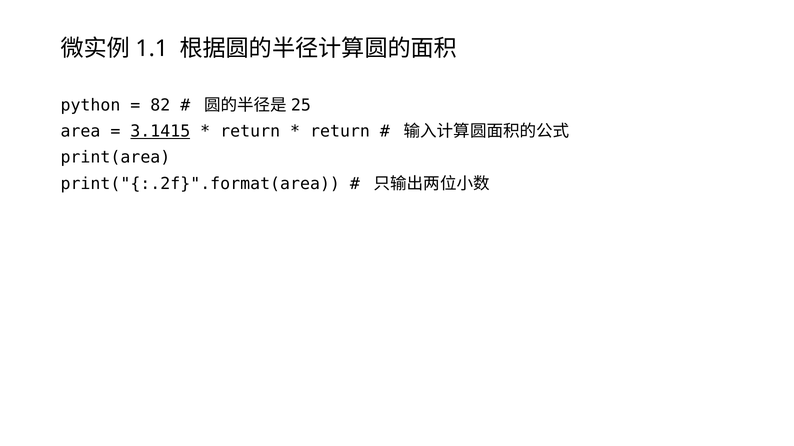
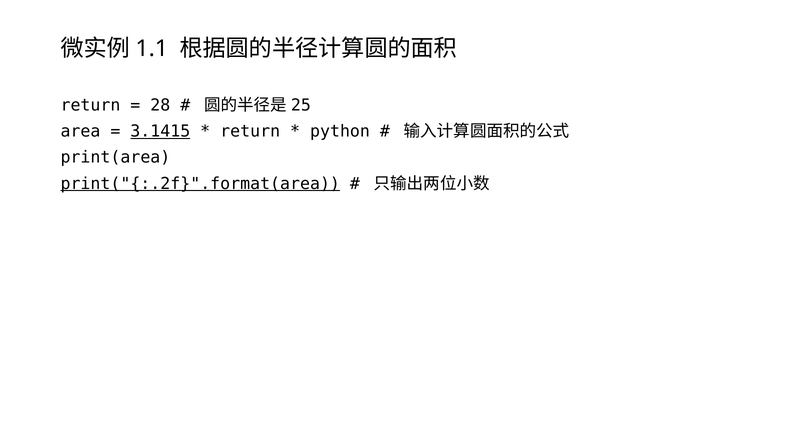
python: python -> return (90, 105)
82: 82 -> 28 (160, 105)
return: return -> python (340, 132)
print("{:.2f}".format(area underline: none -> present (200, 184)
